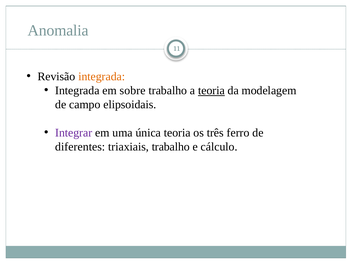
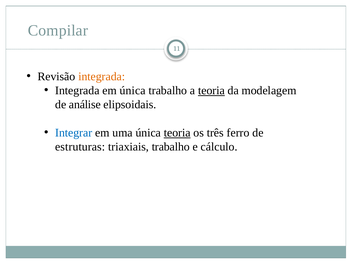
Anomalia: Anomalia -> Compilar (58, 31)
em sobre: sobre -> única (133, 91)
campo: campo -> análise (85, 105)
Integrar colour: purple -> blue (74, 133)
teoria underline: none -> present (177, 133)
diferentes: diferentes -> estruturas (80, 147)
